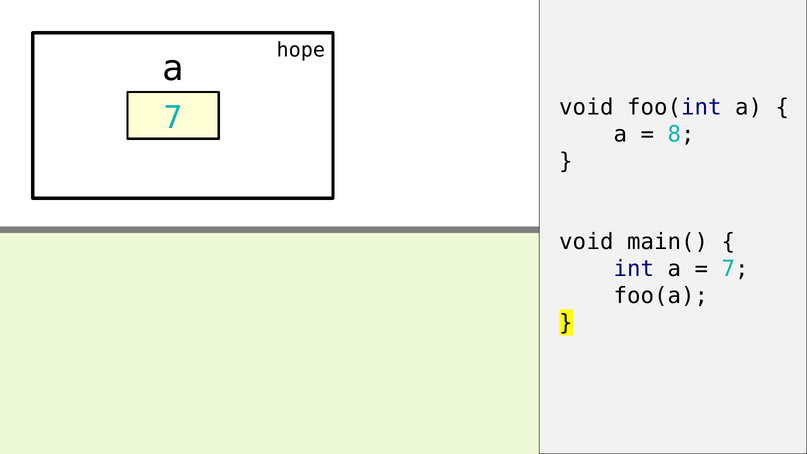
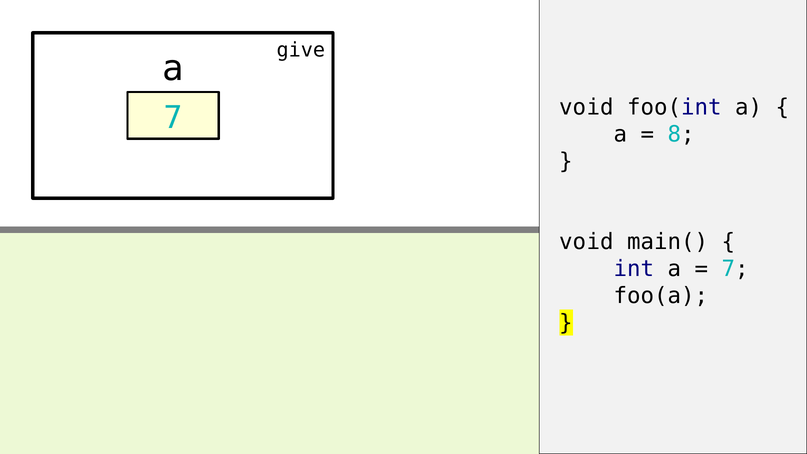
hope: hope -> give (301, 50)
